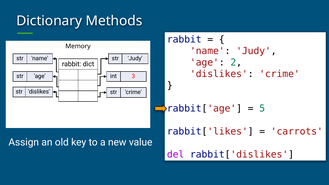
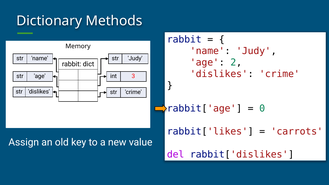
5: 5 -> 0 (262, 109)
